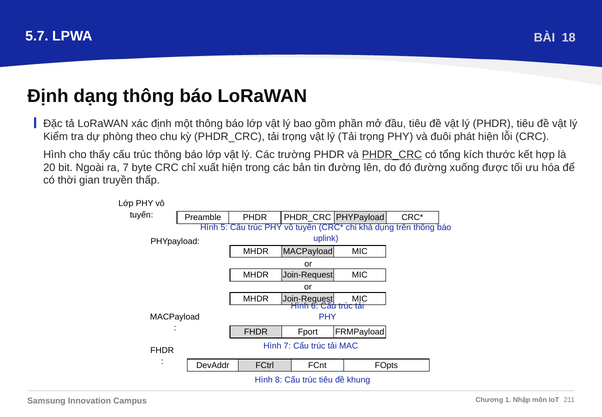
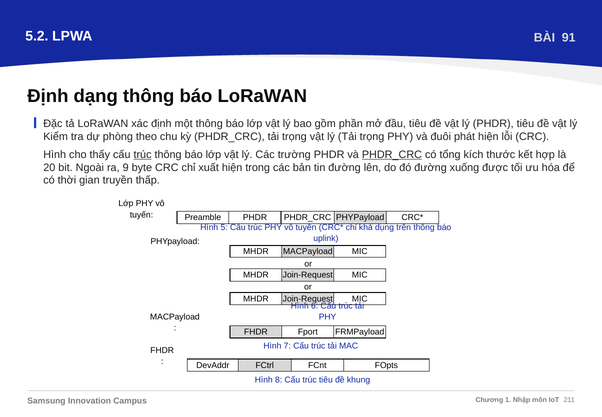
5.7: 5.7 -> 5.2 (37, 36)
18: 18 -> 91 (569, 37)
trúc underline: none -> present (143, 154)
ra 7: 7 -> 9 (126, 167)
